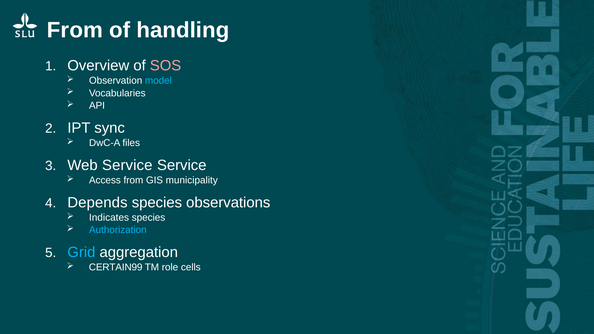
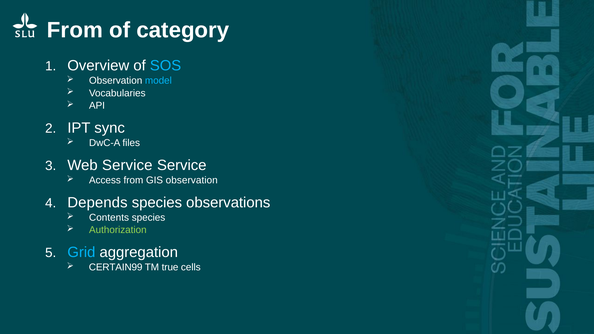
handling: handling -> category (183, 30)
SOS colour: pink -> light blue (166, 66)
GIS municipality: municipality -> observation (192, 180)
Indicates: Indicates -> Contents (109, 218)
Authorization colour: light blue -> light green (118, 230)
role: role -> true (170, 267)
